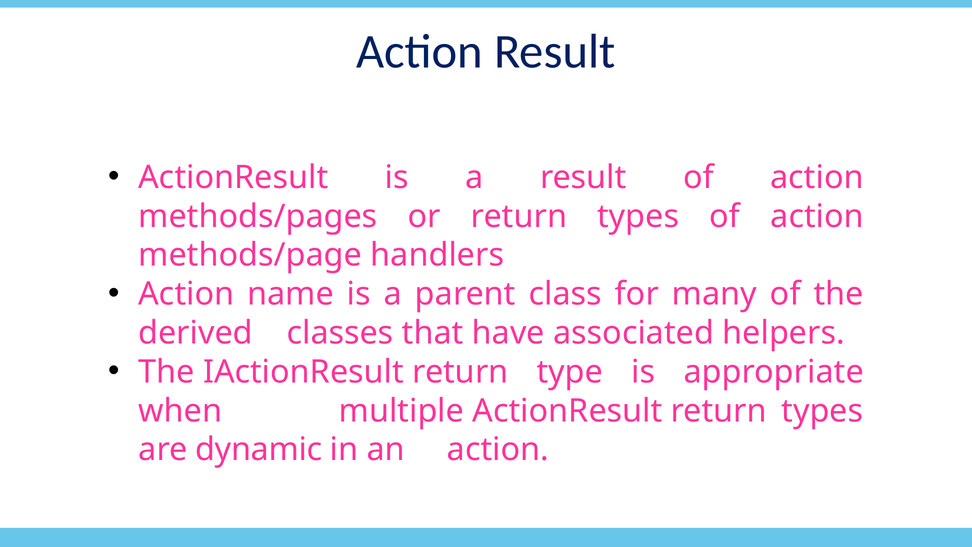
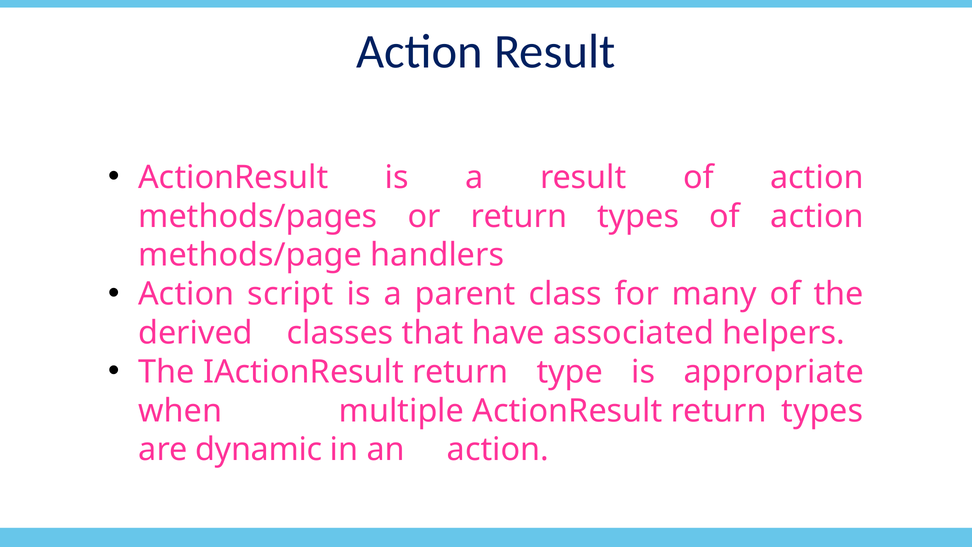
name: name -> script (290, 294)
